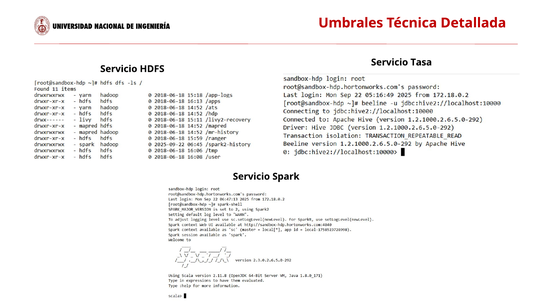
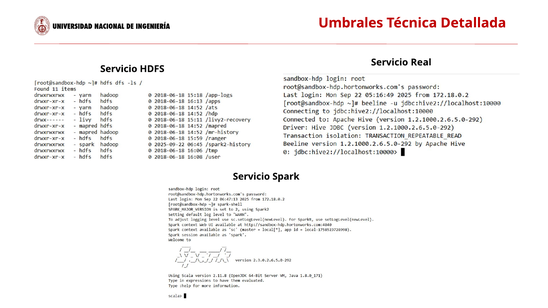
Tasa: Tasa -> Real (421, 62)
